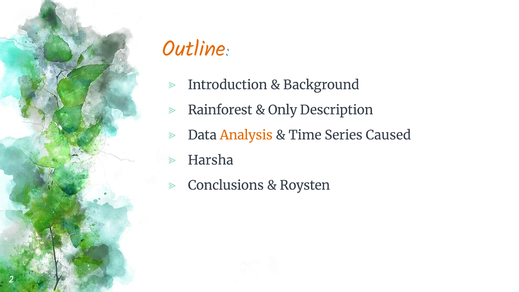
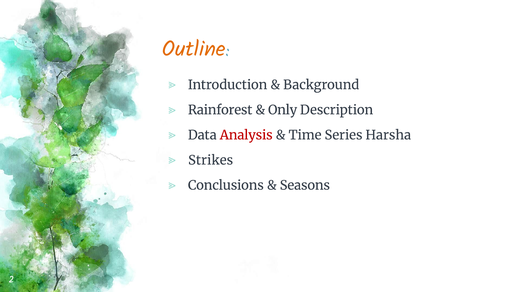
Analysis colour: orange -> red (246, 135)
Caused: Caused -> Harsha (388, 135)
Harsha: Harsha -> Strikes (211, 160)
Roysten: Roysten -> Seasons (305, 185)
